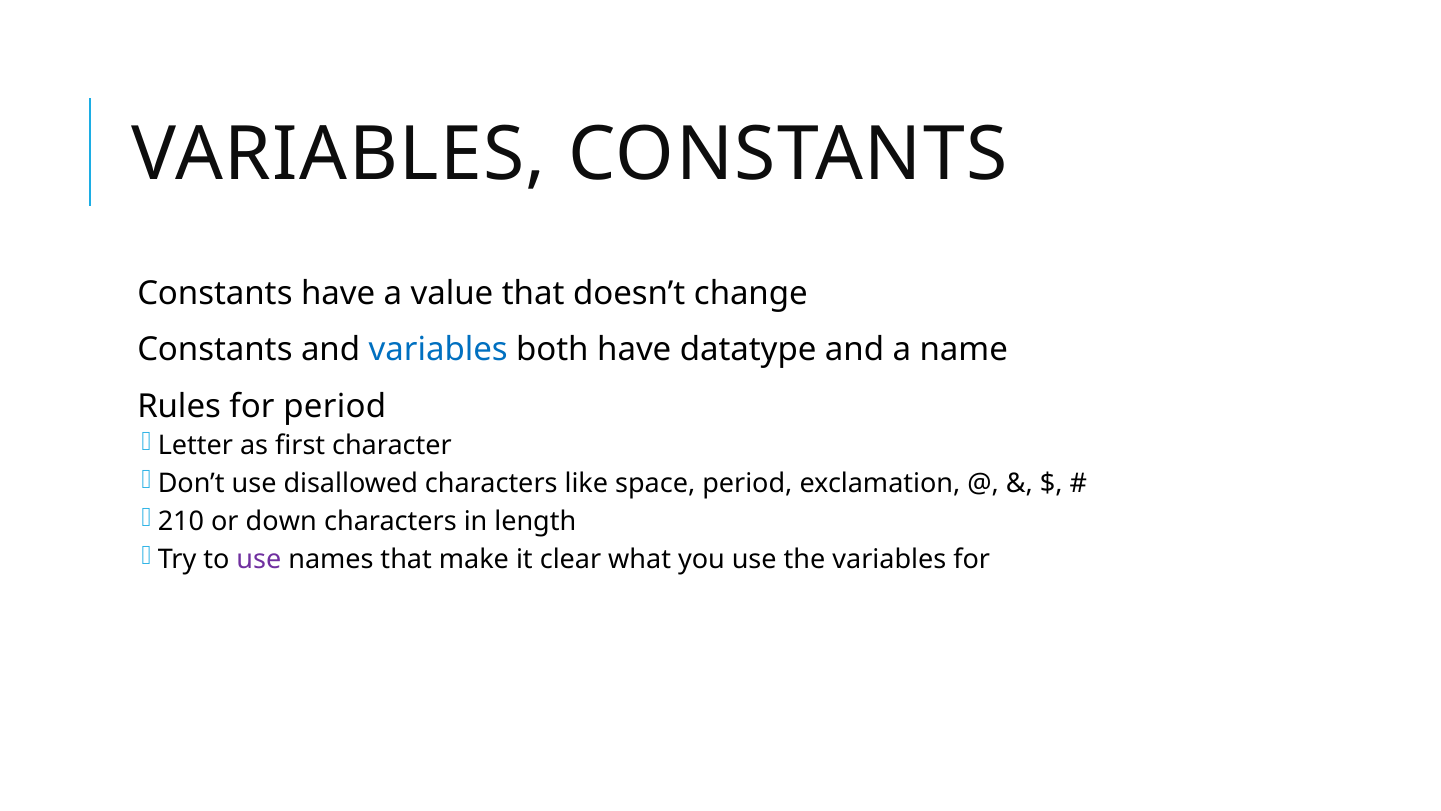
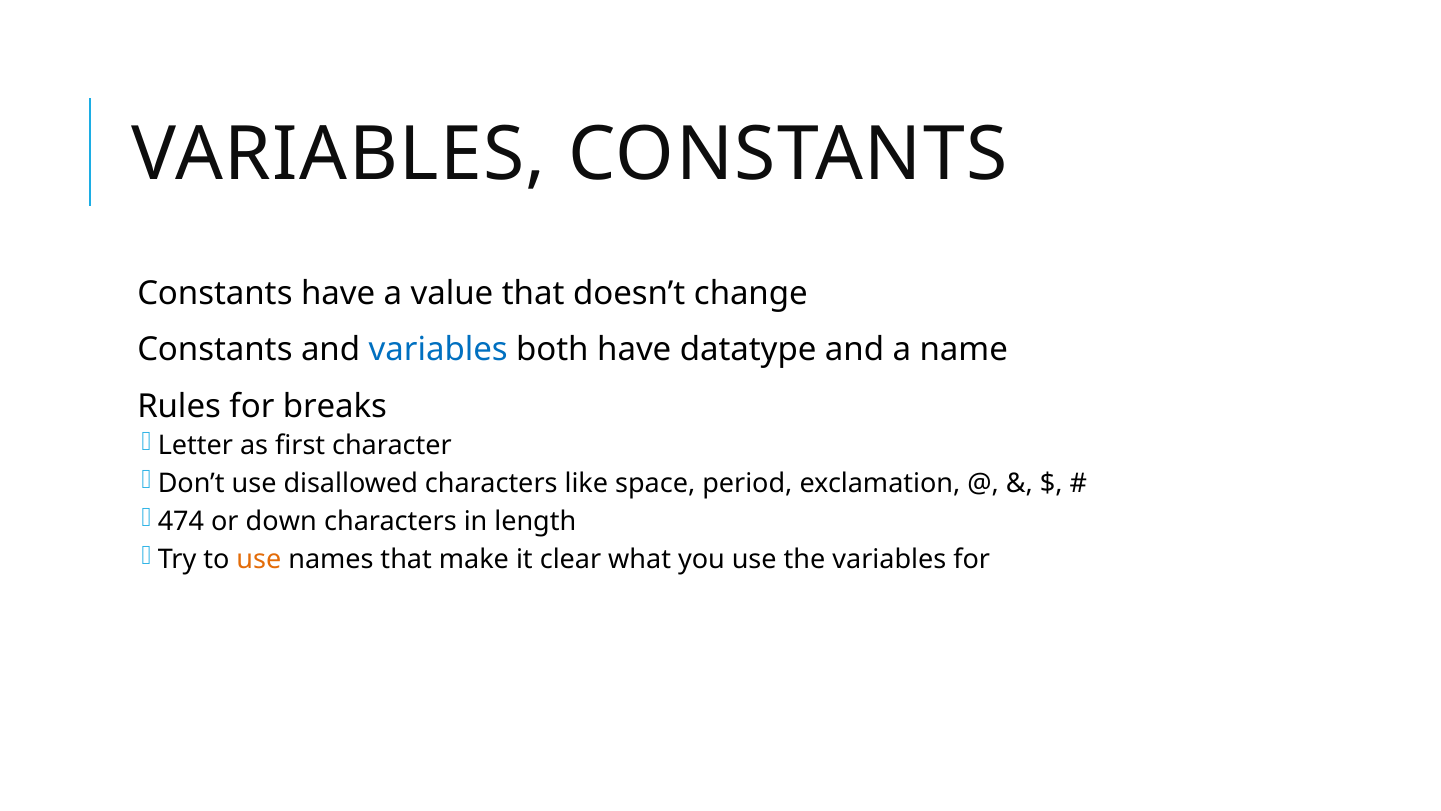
for period: period -> breaks (335, 407)
210: 210 -> 474 (181, 521)
use colour: purple -> orange (259, 560)
